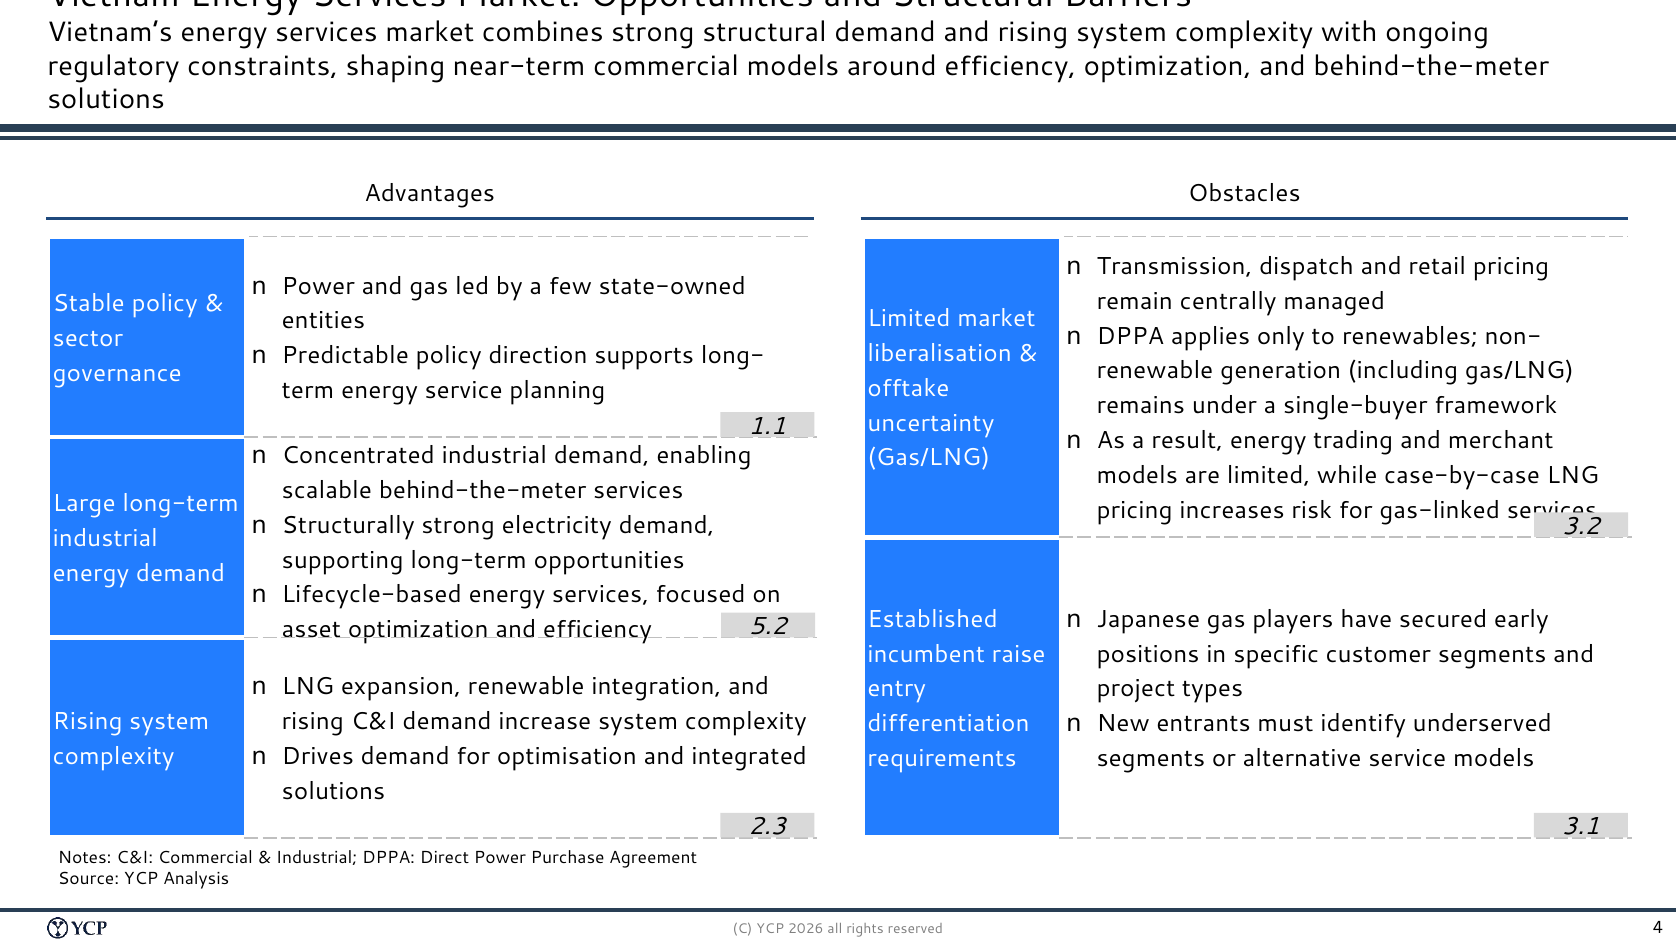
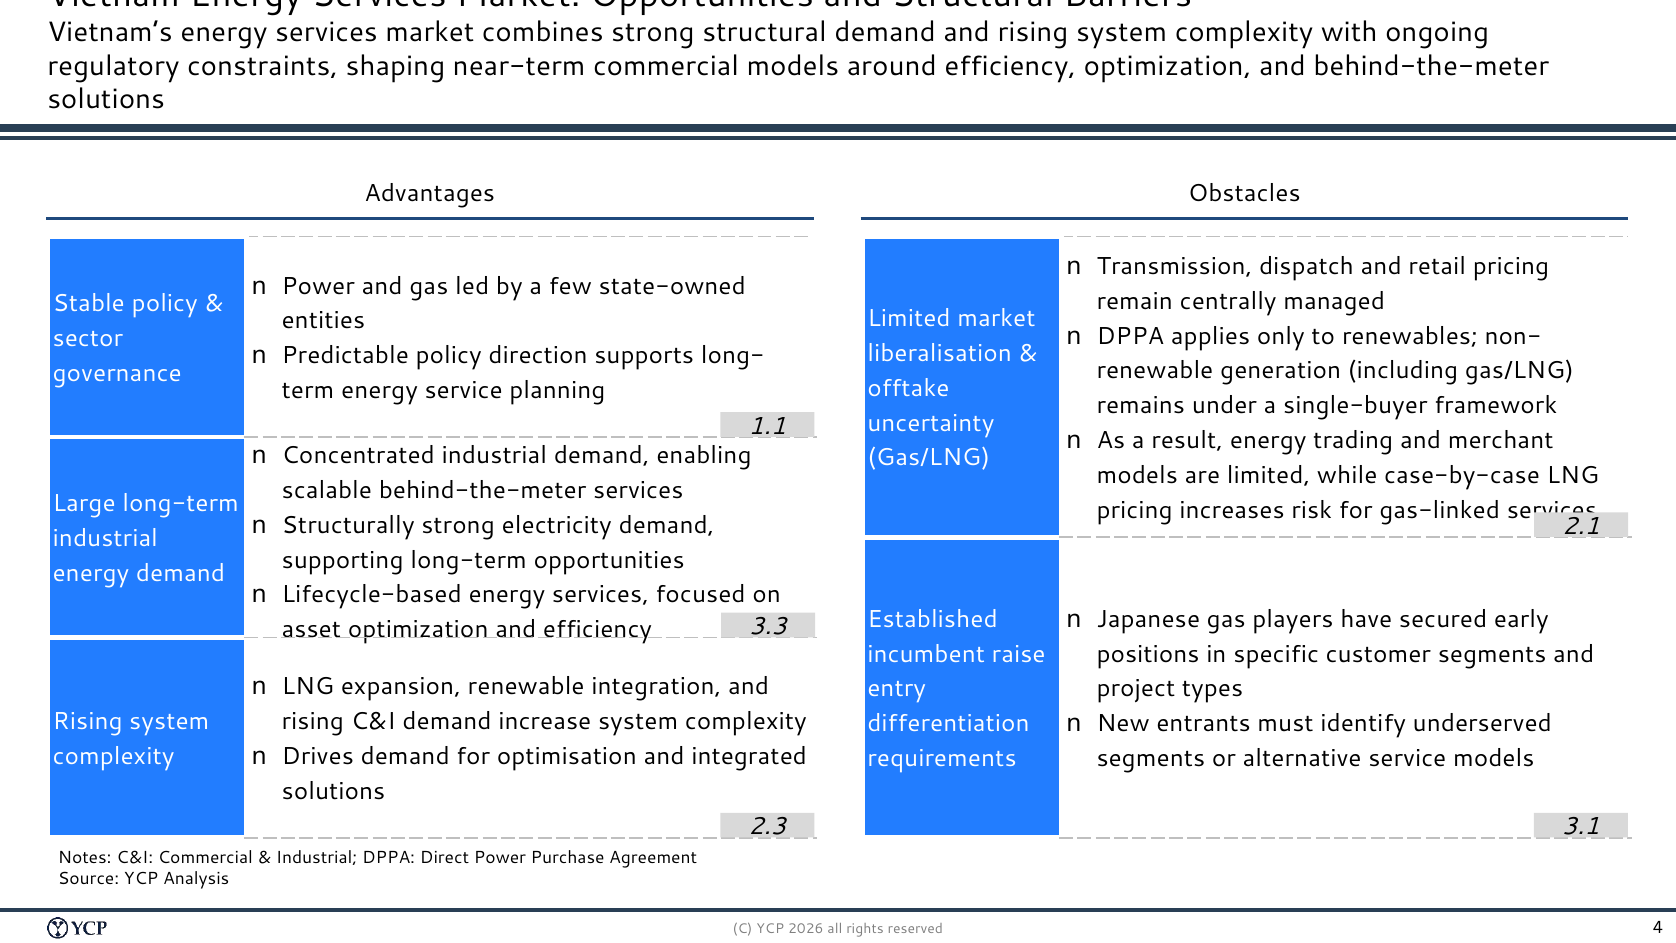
3.2: 3.2 -> 2.1 (1581, 526)
5.2: 5.2 -> 3.3 (768, 626)
